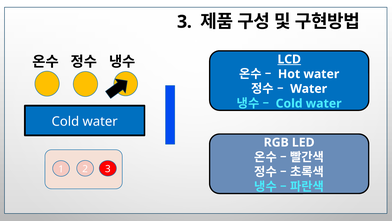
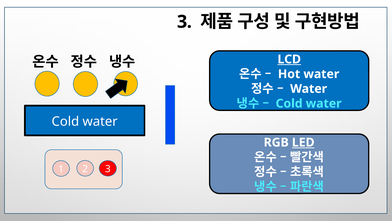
LED underline: none -> present (303, 142)
